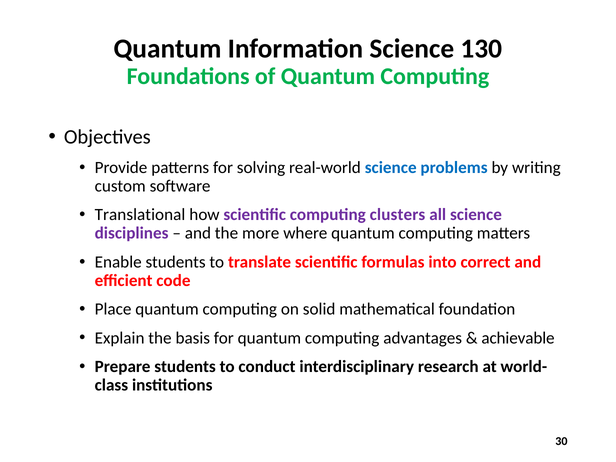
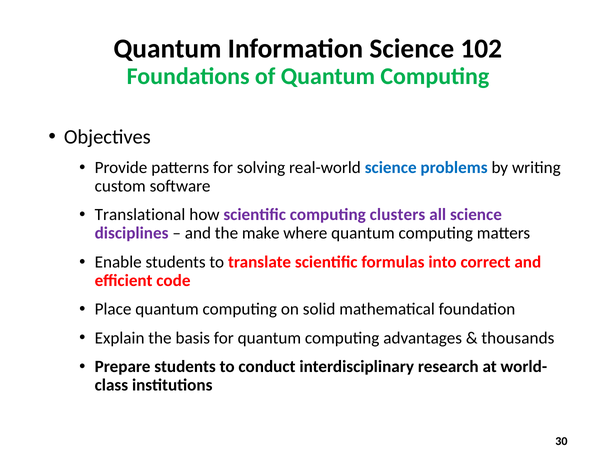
130: 130 -> 102 (481, 49)
more: more -> make (261, 233)
achievable: achievable -> thousands (518, 338)
